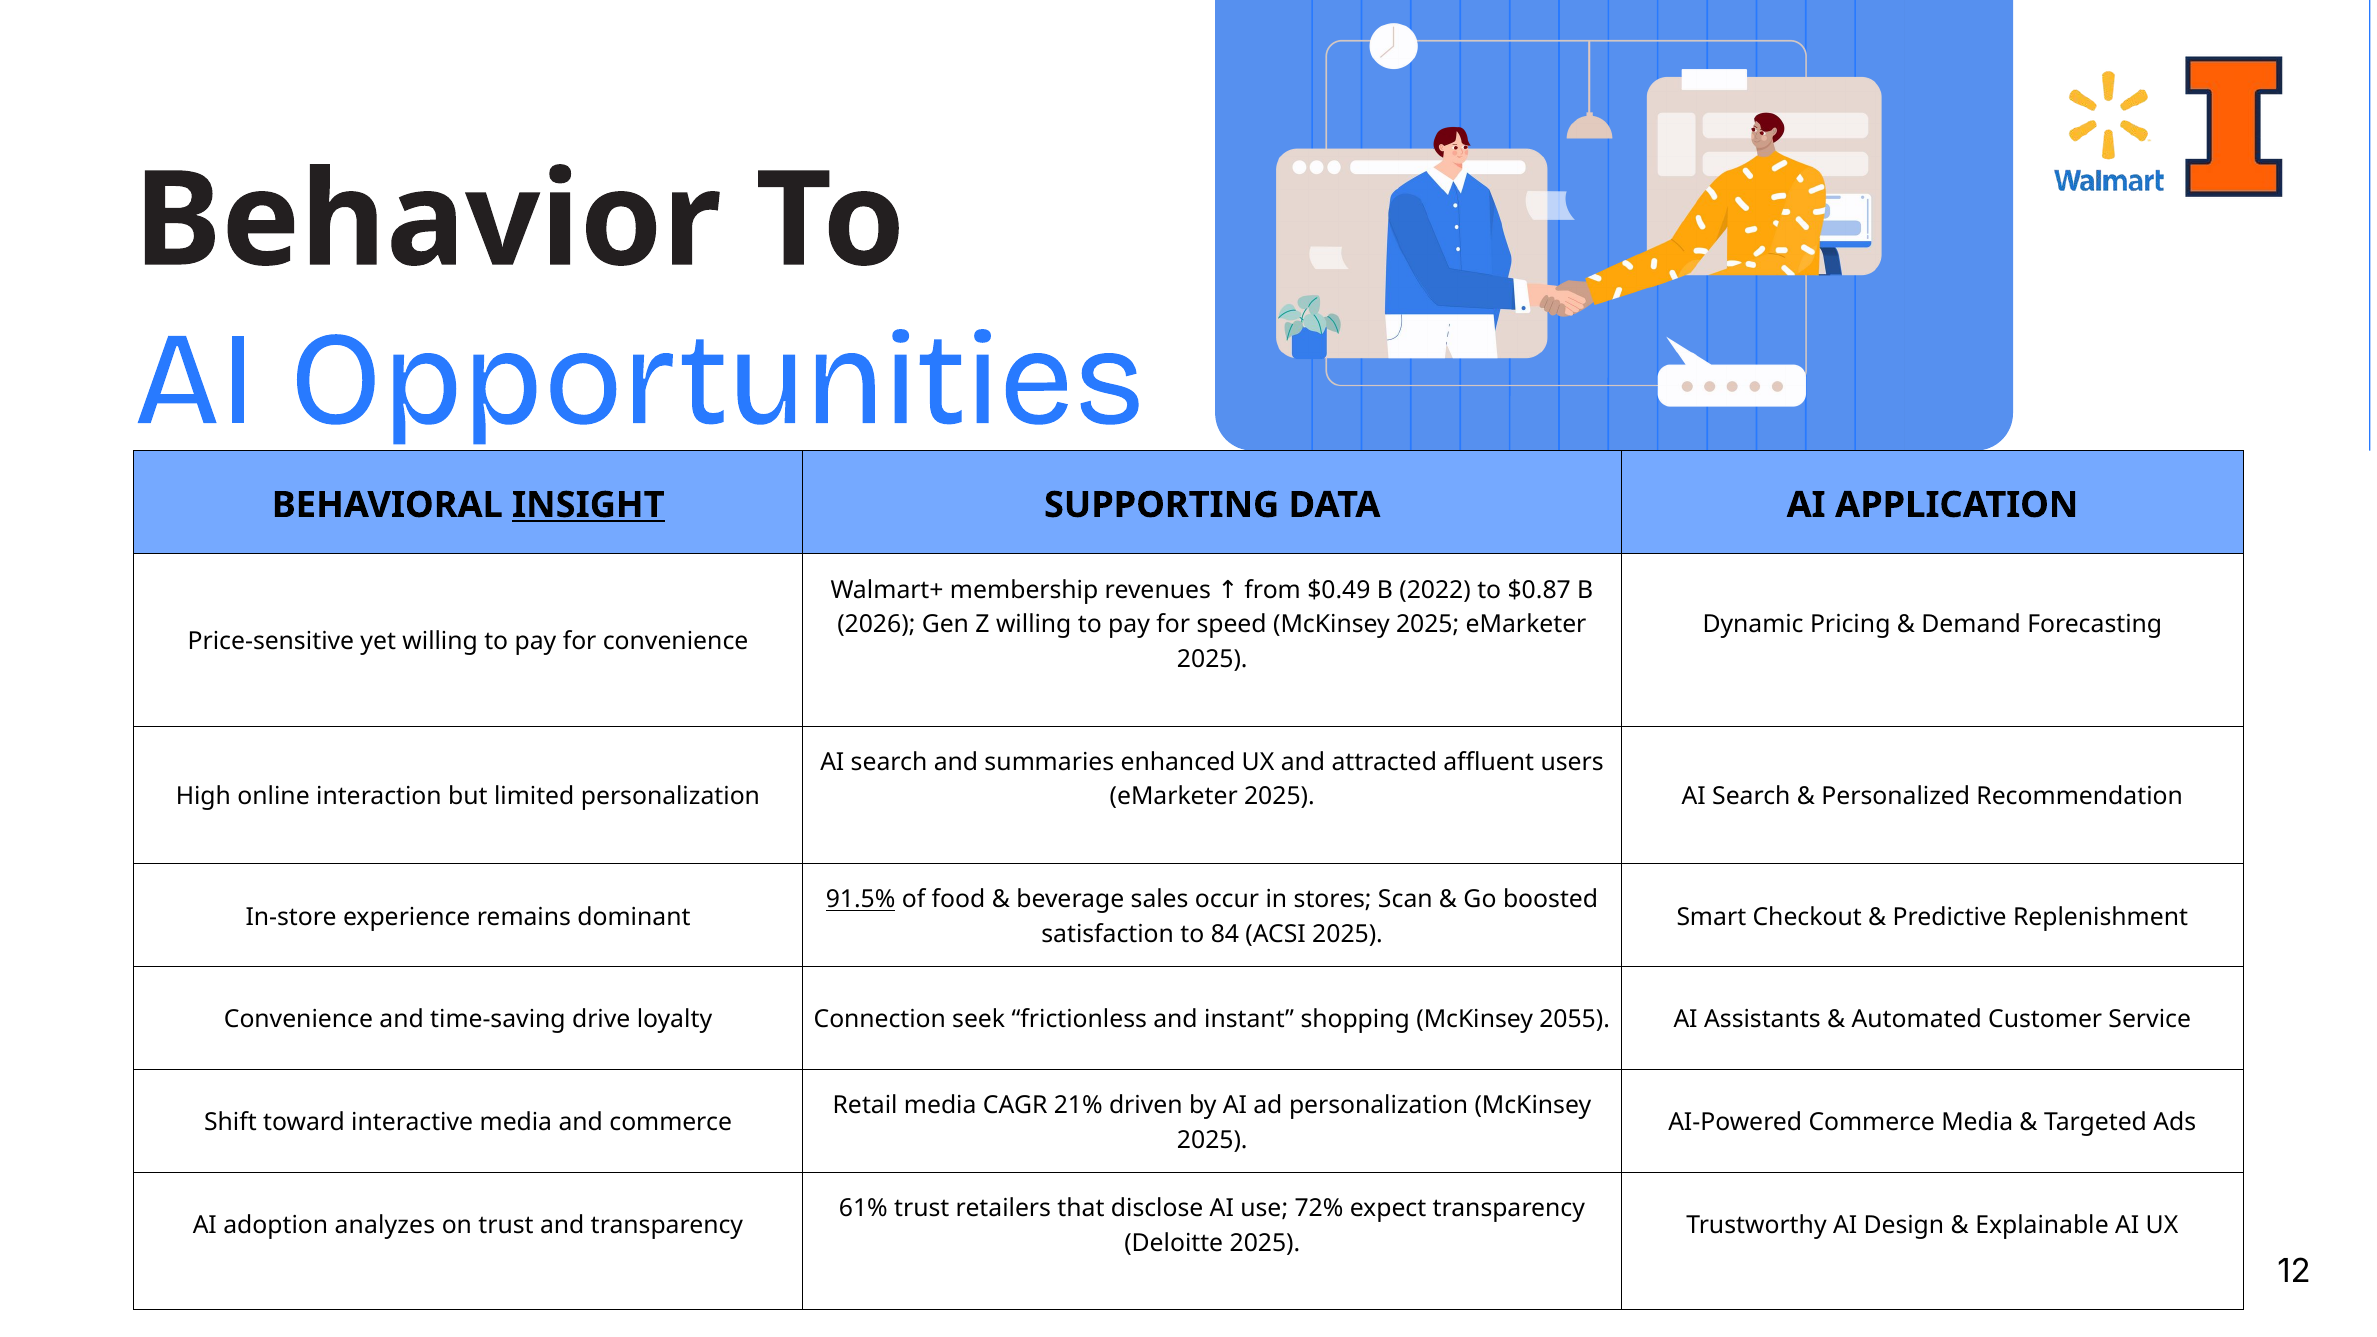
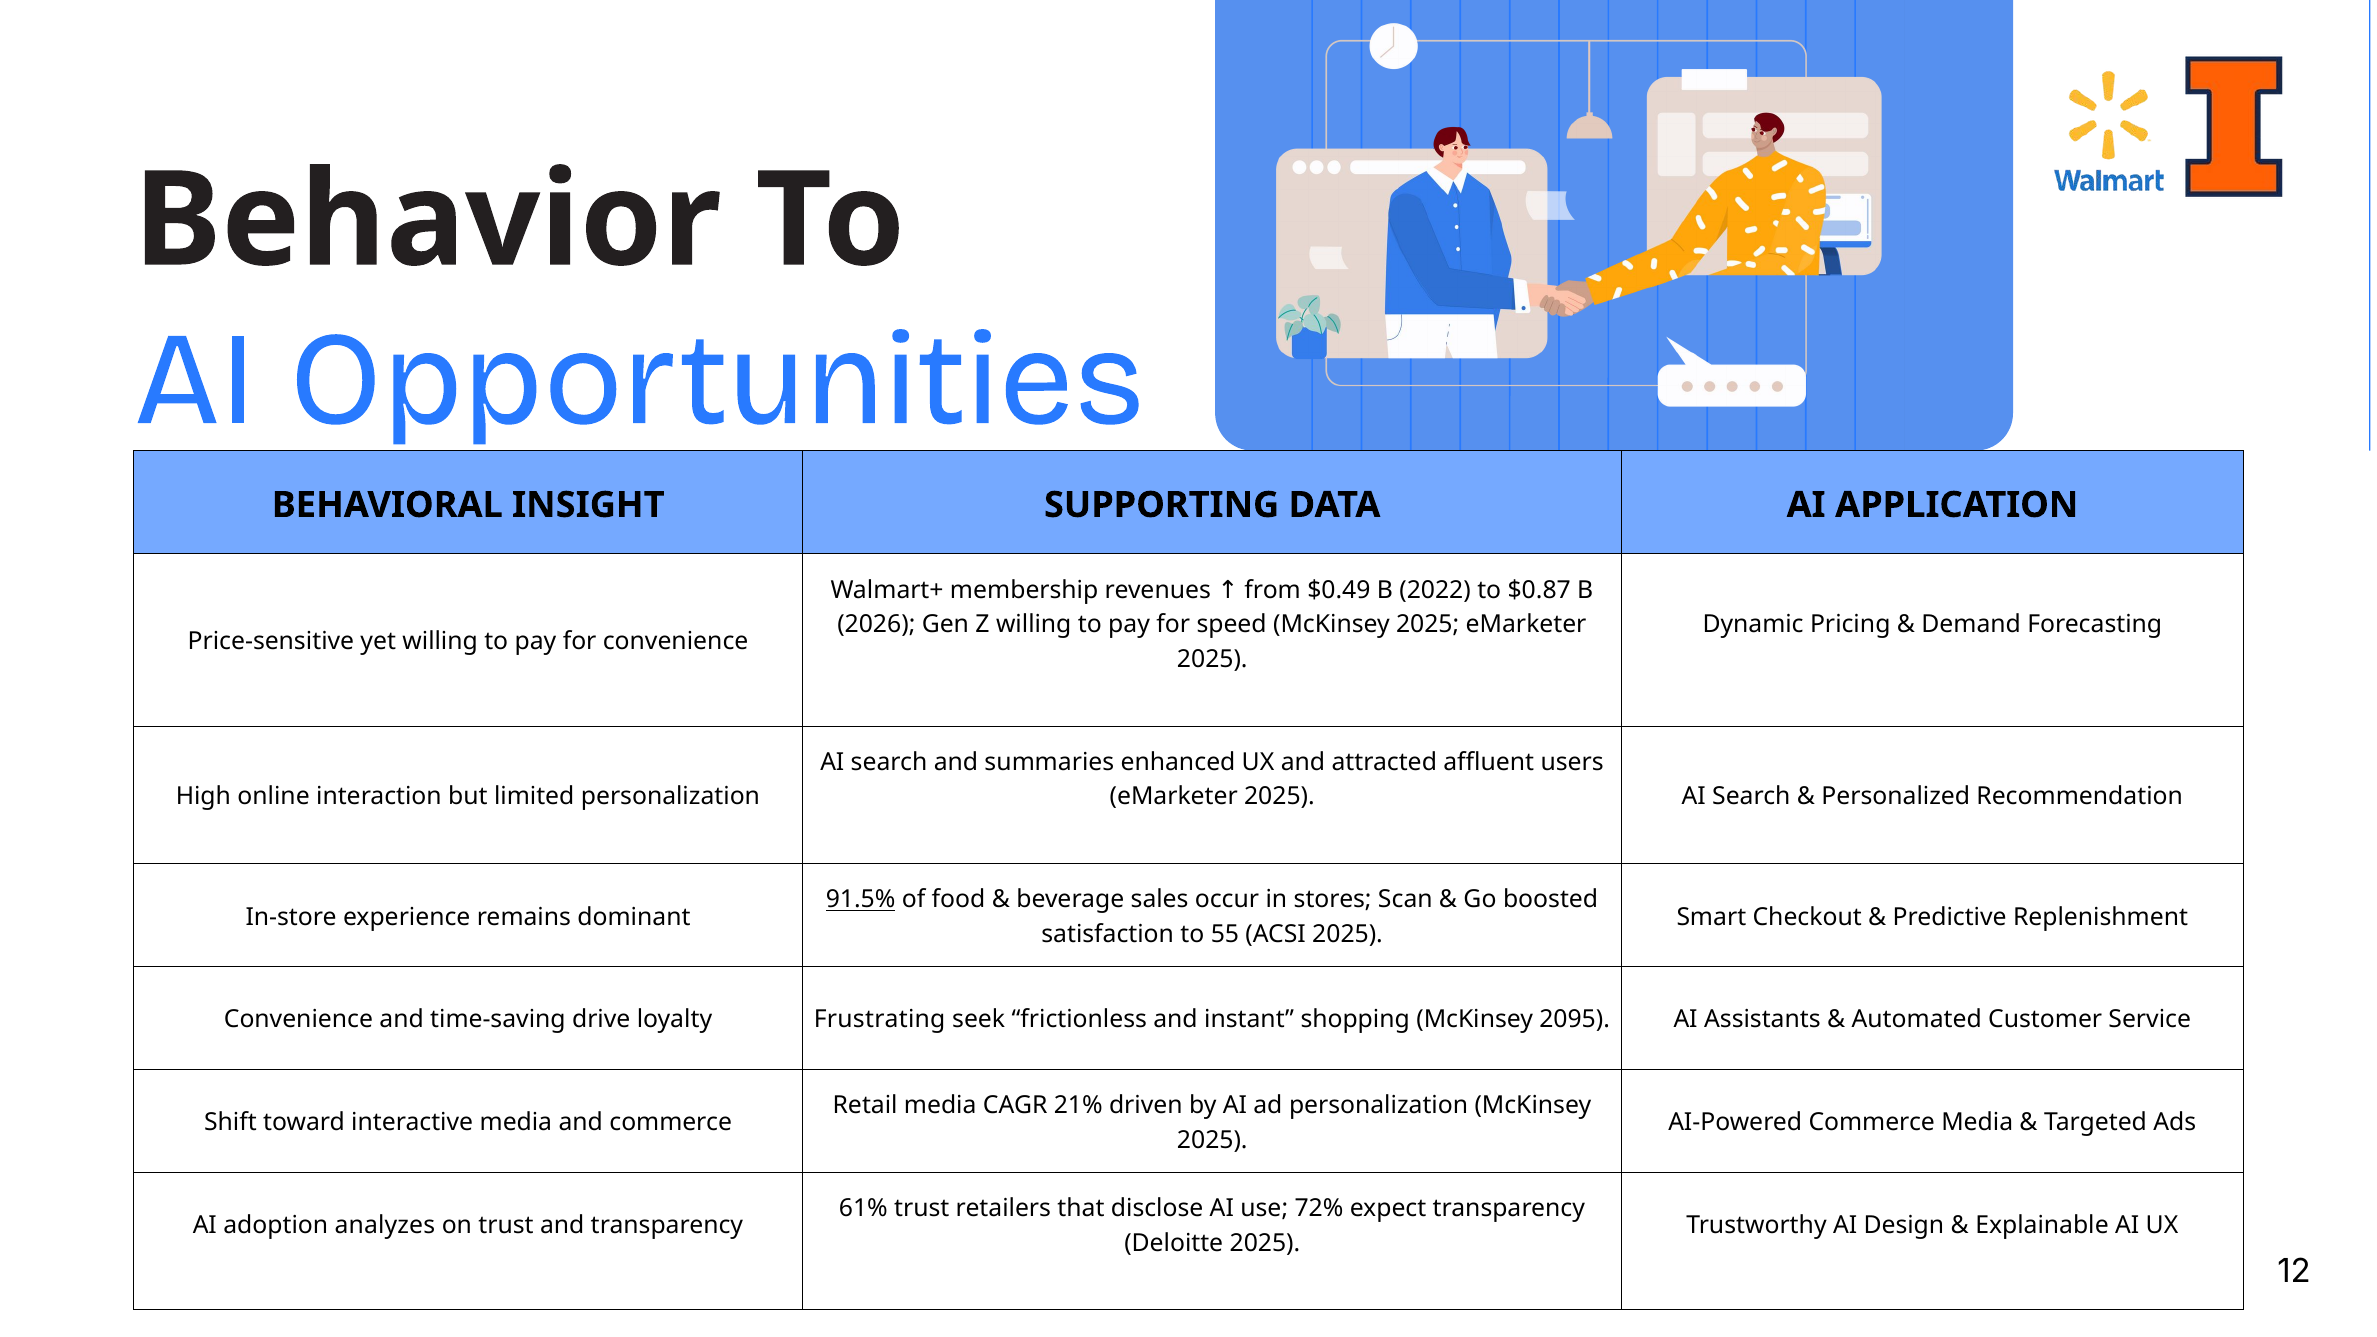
INSIGHT underline: present -> none (588, 505)
84: 84 -> 55 (1225, 934)
Connection: Connection -> Frustrating (880, 1020)
2055: 2055 -> 2095 (1575, 1020)
